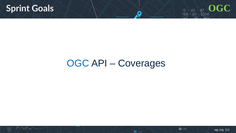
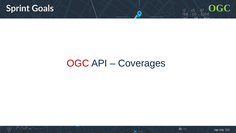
OGC colour: blue -> red (78, 63)
